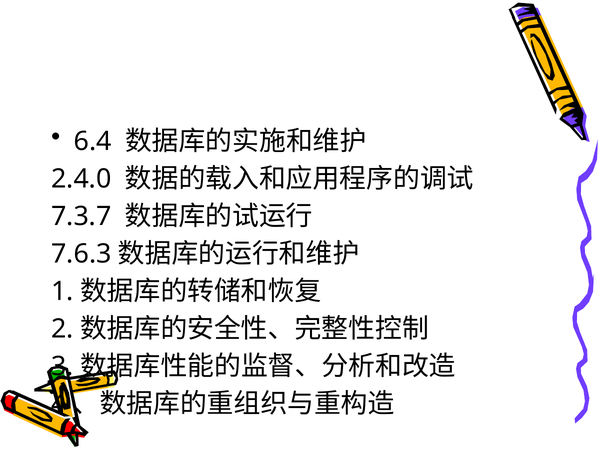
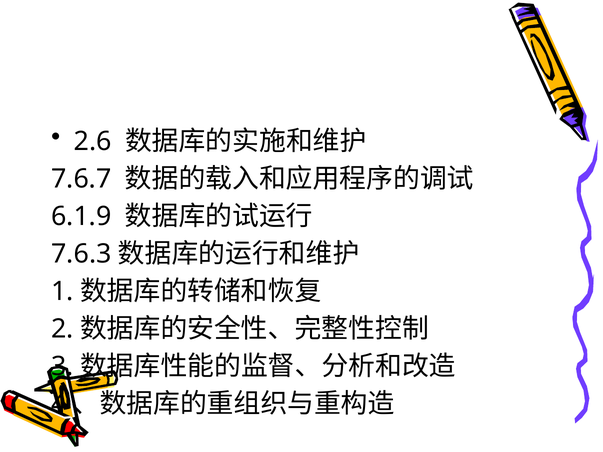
6.4: 6.4 -> 2.6 (93, 142)
2.4.0: 2.4.0 -> 7.6.7 (81, 179)
7.3.7: 7.3.7 -> 6.1.9 (81, 217)
